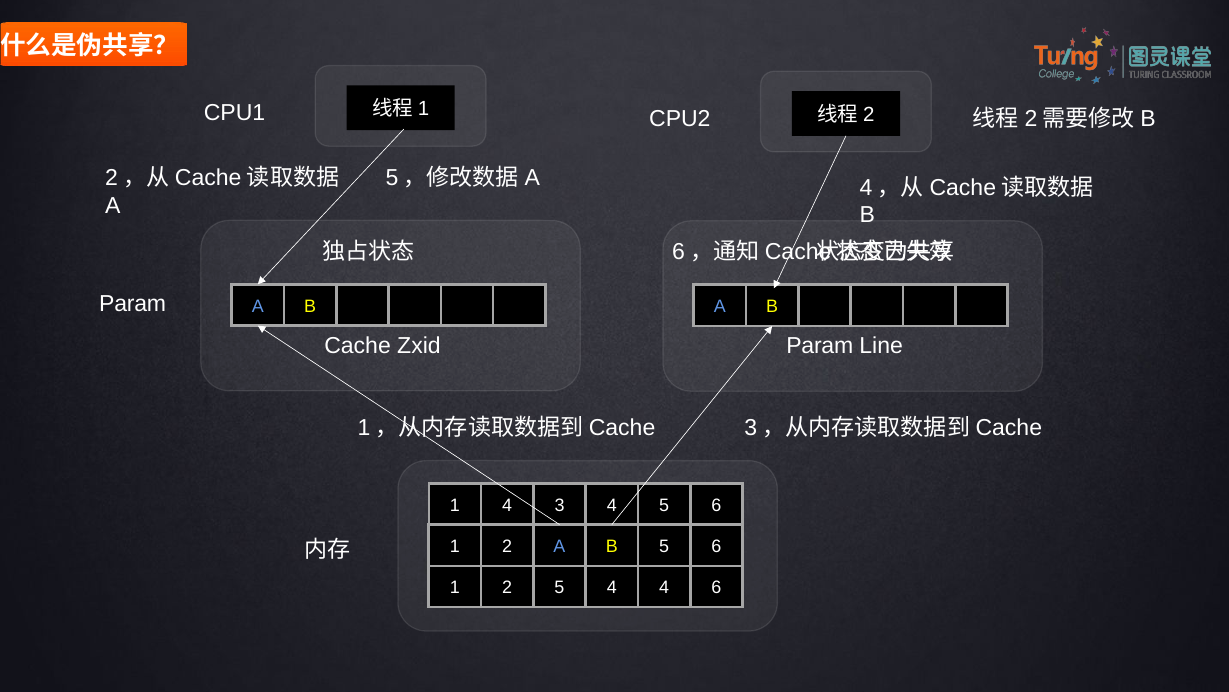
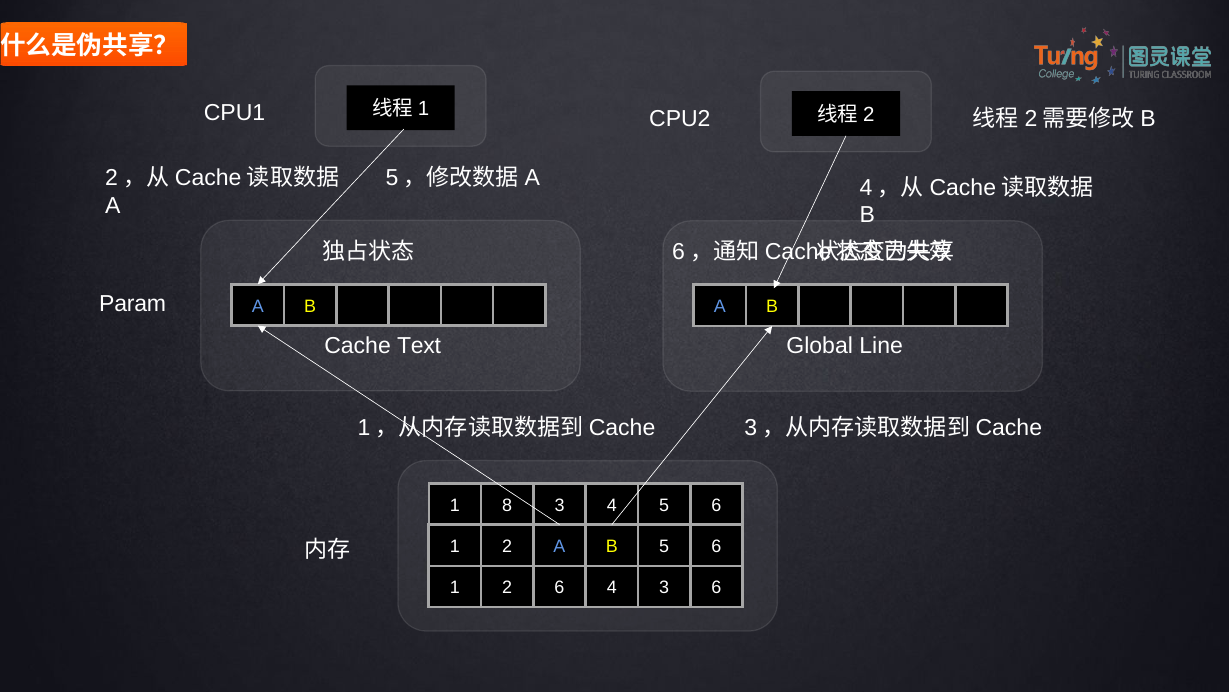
Zxid: Zxid -> Text (419, 345)
Param: Param -> Global (820, 346)
1 4: 4 -> 8 (507, 505)
2 5: 5 -> 6 (559, 587)
4 4: 4 -> 3 (664, 587)
